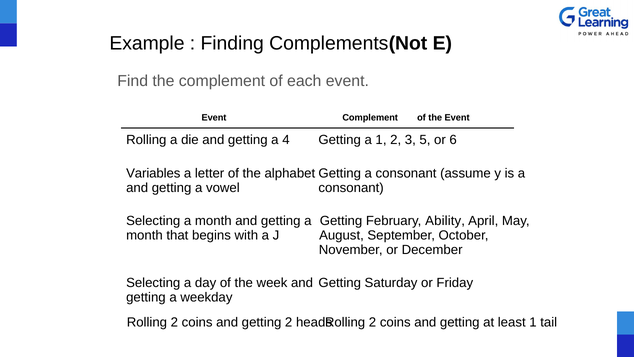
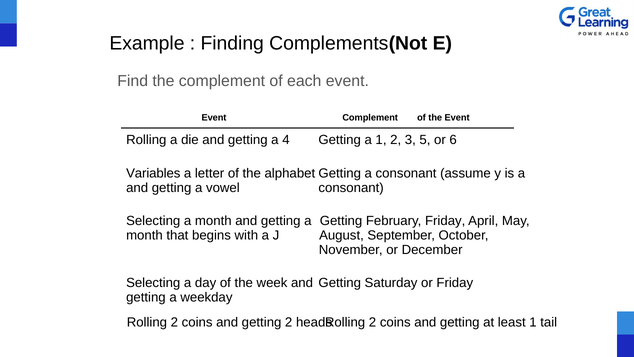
February Ability: Ability -> Friday (445, 221)
